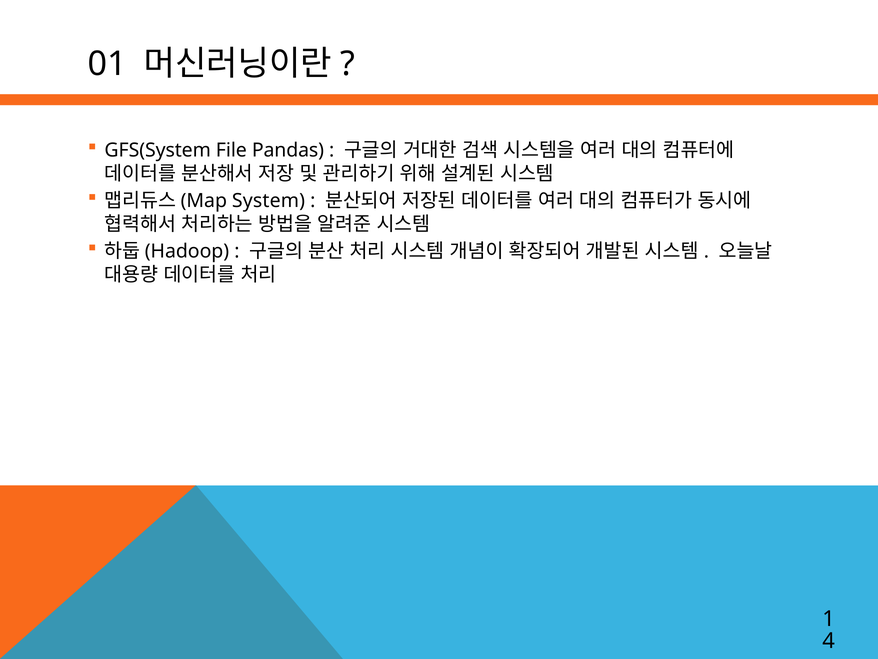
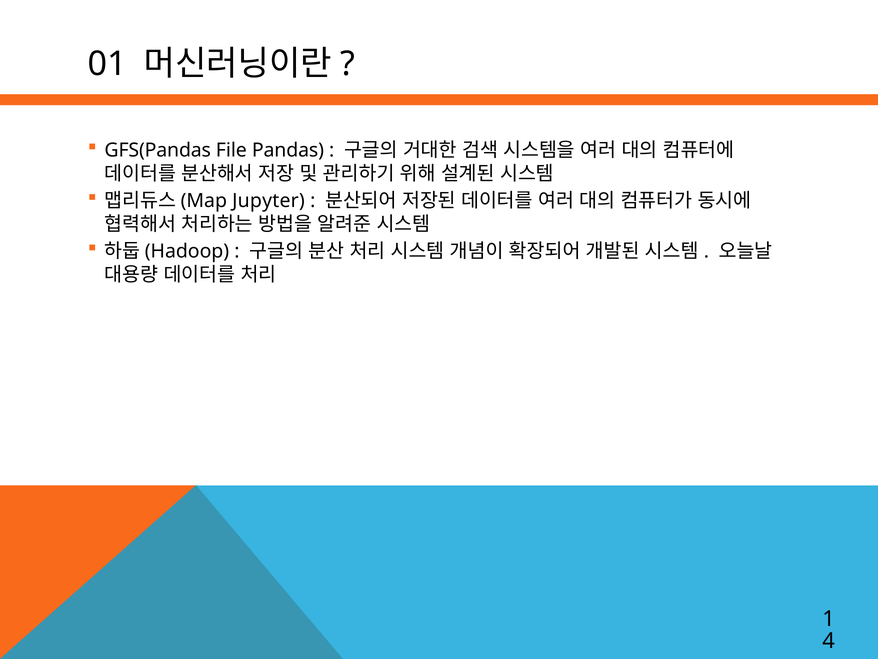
GFS(System: GFS(System -> GFS(Pandas (158, 150)
System: System -> Jupyter (269, 201)
